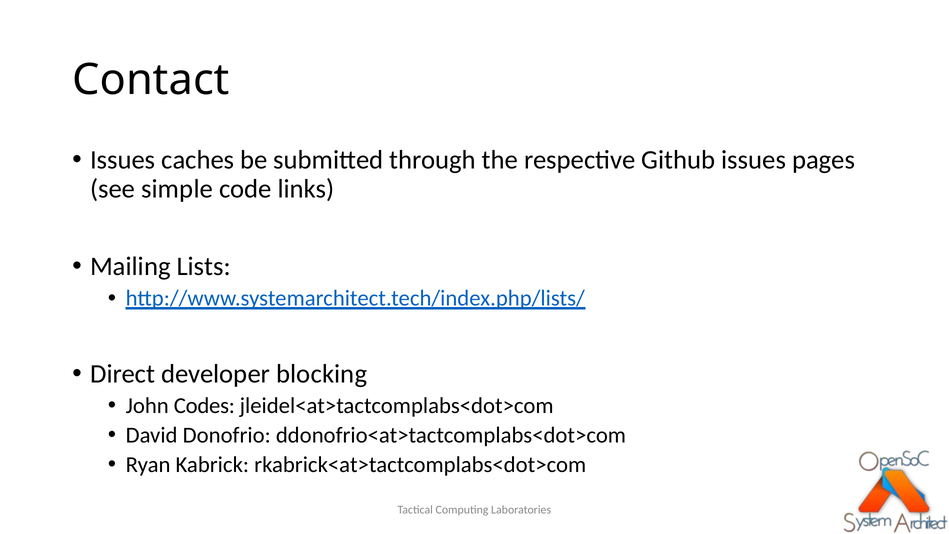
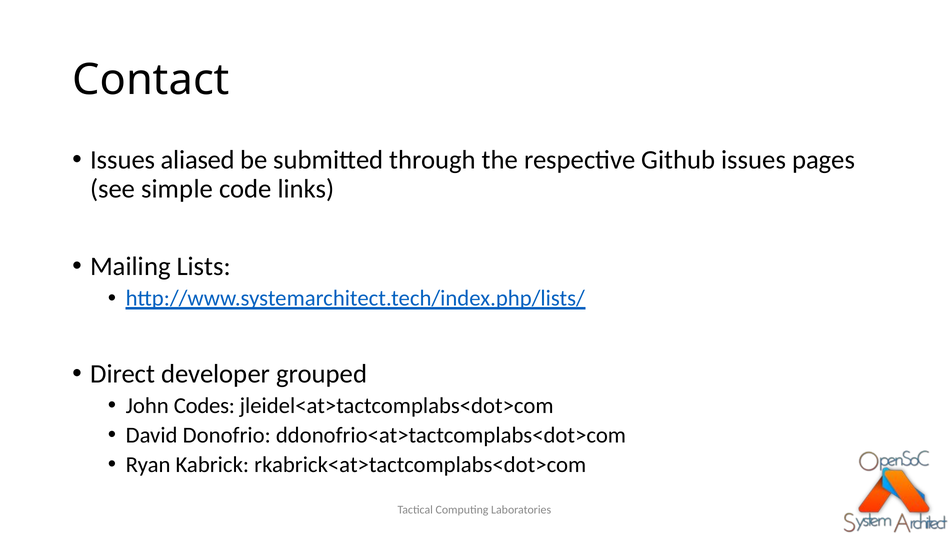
caches: caches -> aliased (198, 160)
blocking: blocking -> grouped (322, 374)
